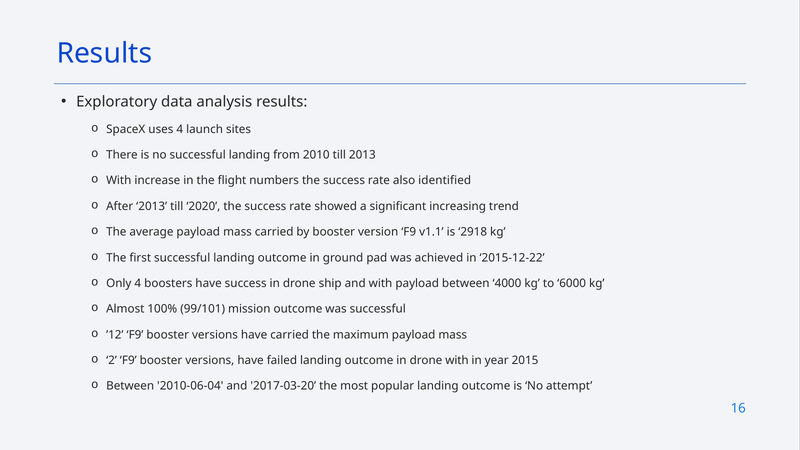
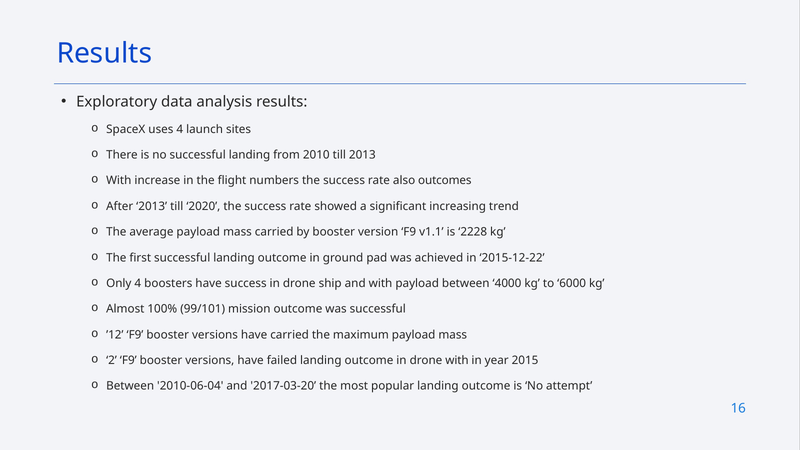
identified: identified -> outcomes (445, 181)
2918: 2918 -> 2228 (473, 232)
